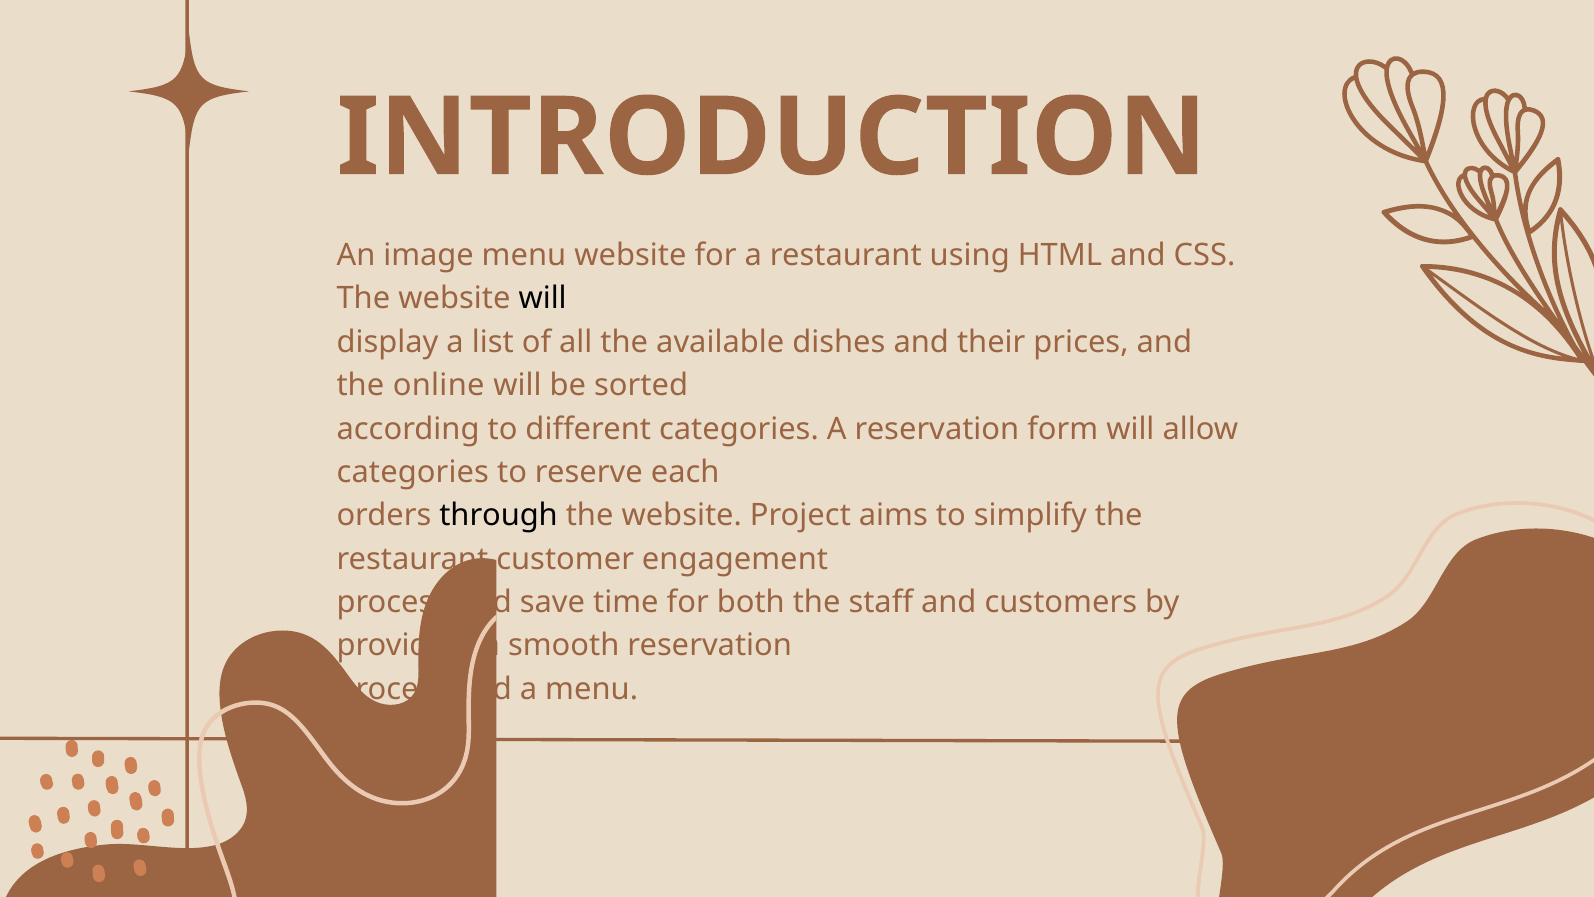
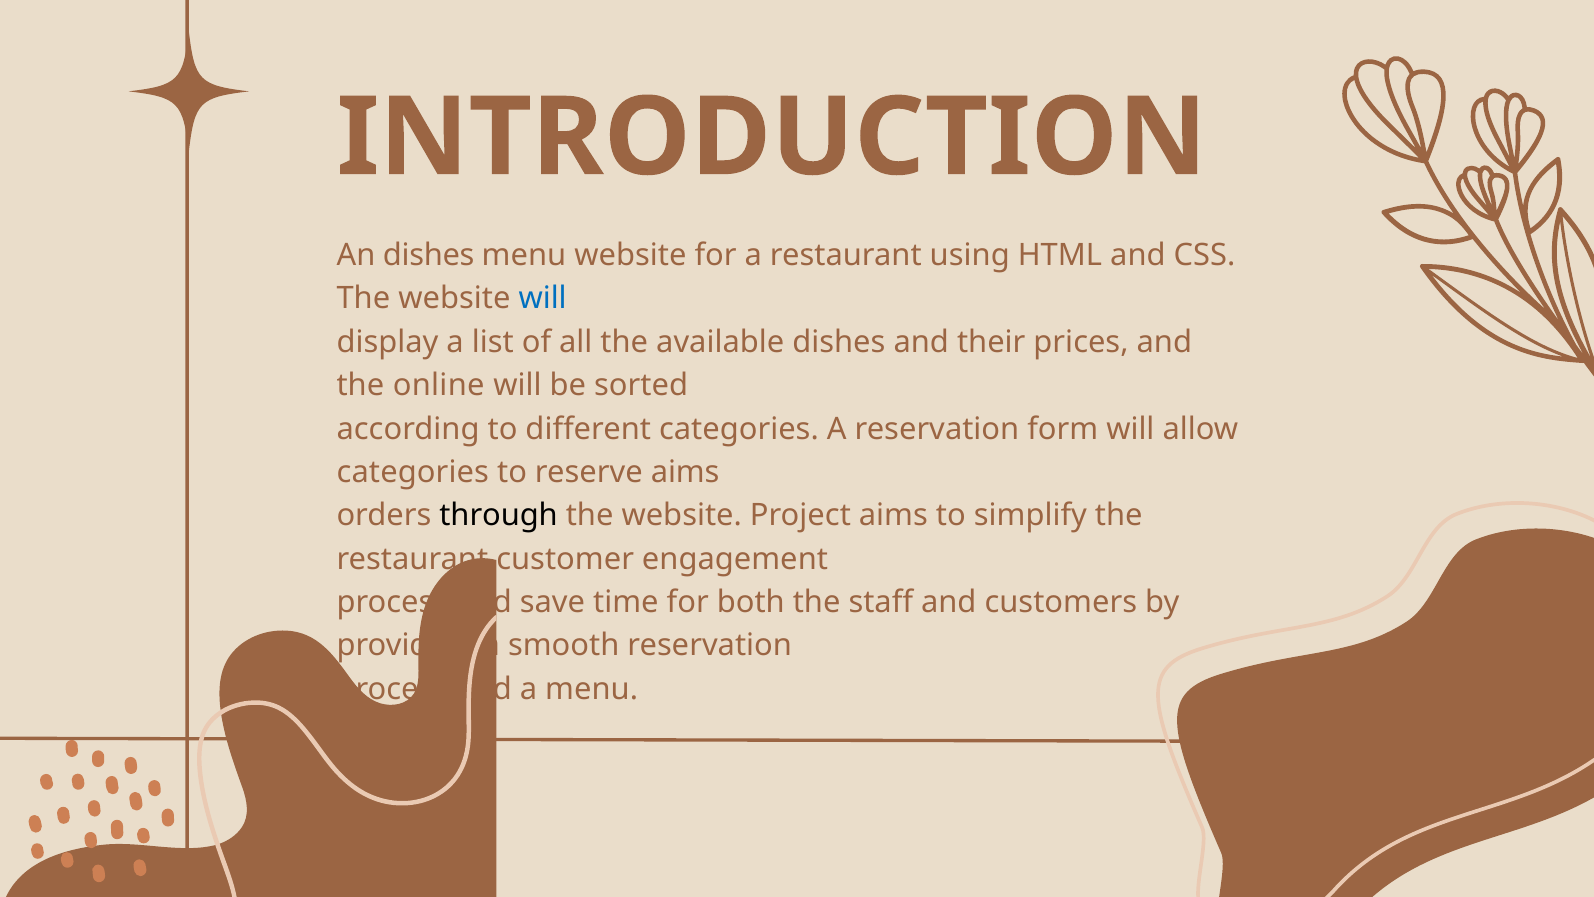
An image: image -> dishes (429, 255)
will colour: black -> blue (543, 299)
reserve each: each -> aims (685, 472)
